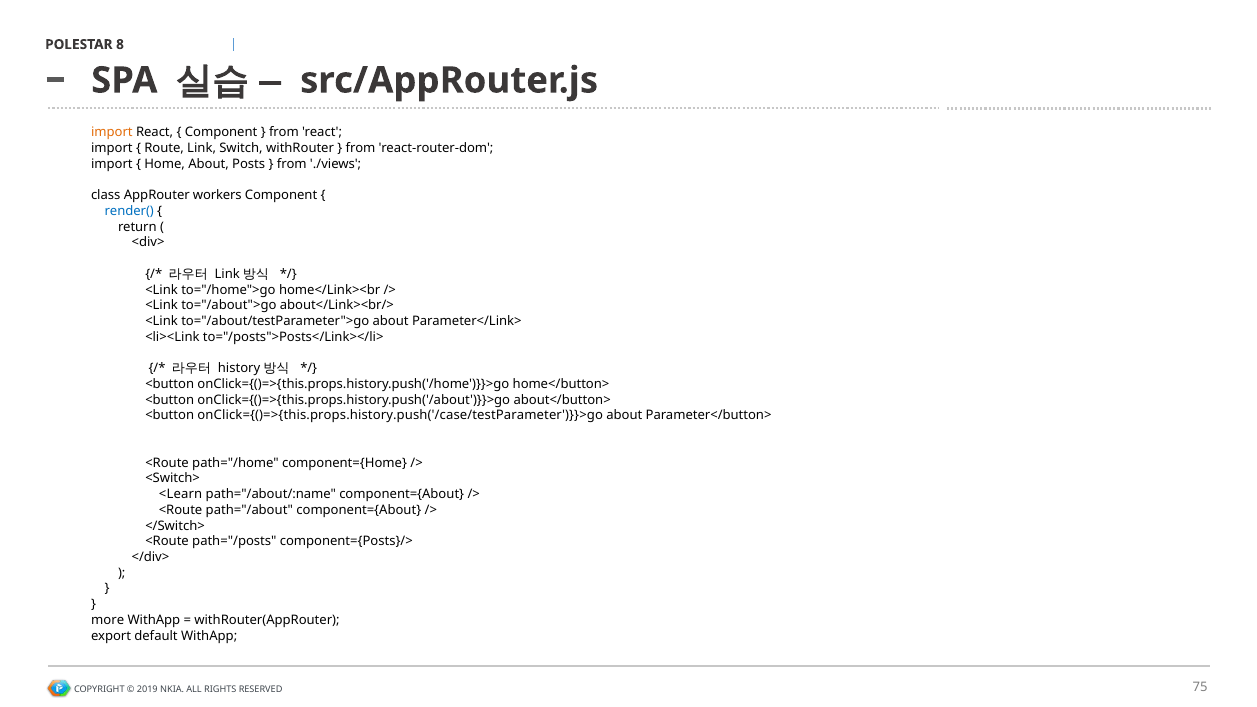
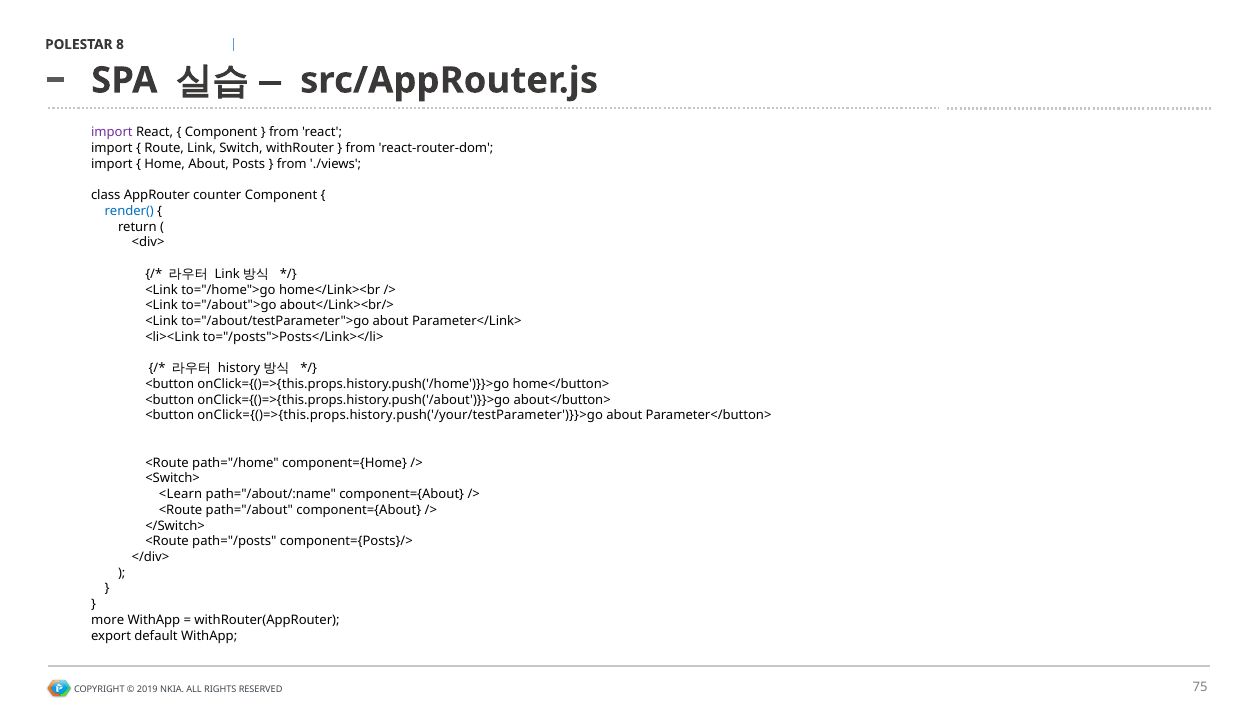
import colour: orange -> purple (112, 132)
workers: workers -> counter (217, 195)
onClick={()=>{this.props.history.push('/case/testParameter')}}>go: onClick={()=>{this.props.history.push('/case/testParameter')}}>go -> onClick={()=>{this.props.history.push('/your/testParameter')}}>go (400, 416)
